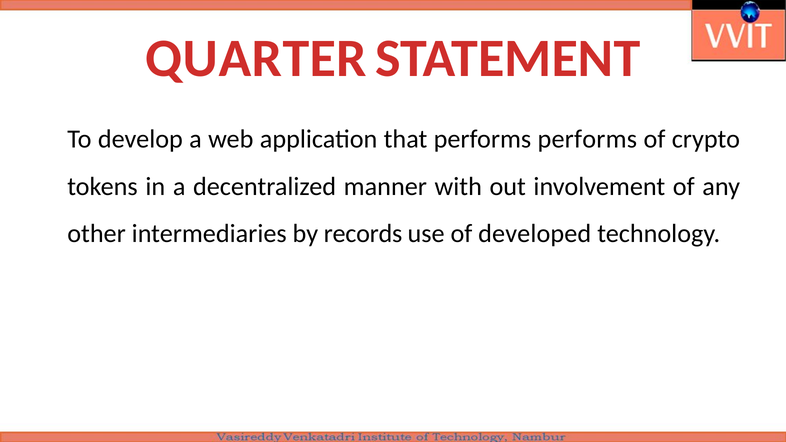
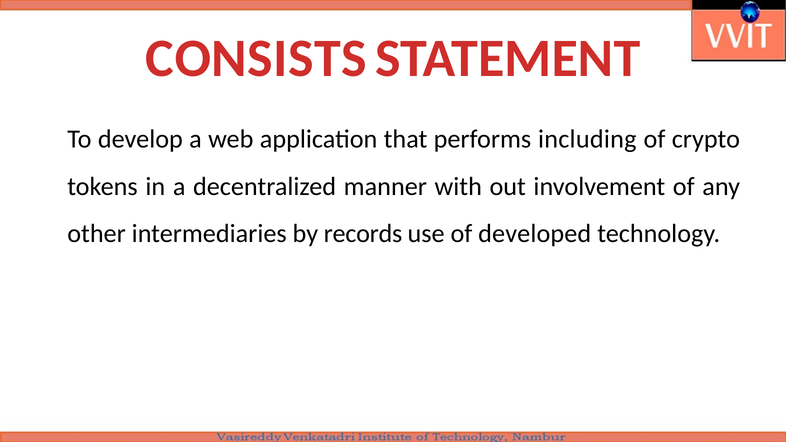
QUARTER: QUARTER -> CONSISTS (256, 58)
performs performs: performs -> including (587, 139)
